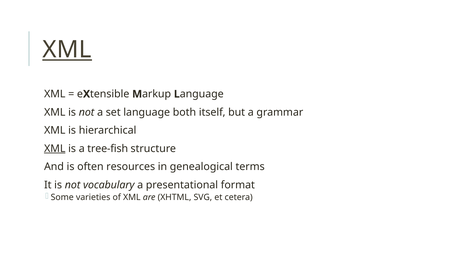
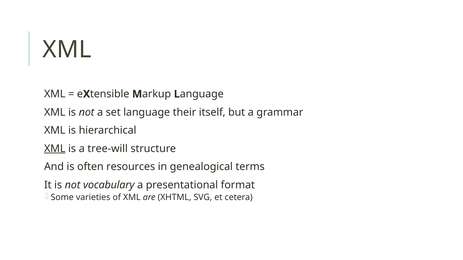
XML underline: present -> none (67, 50)
both: both -> their (184, 112)
tree-fish: tree-fish -> tree-will (108, 149)
